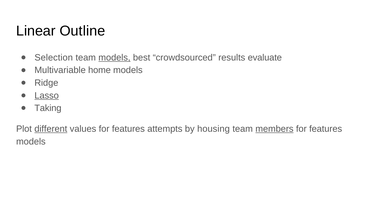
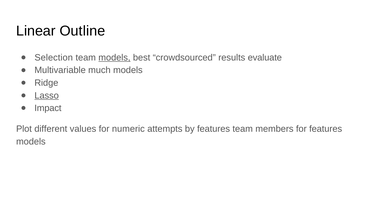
home: home -> much (99, 70)
Taking: Taking -> Impact (48, 108)
different underline: present -> none (51, 129)
values for features: features -> numeric (128, 129)
by housing: housing -> features (214, 129)
members underline: present -> none (274, 129)
